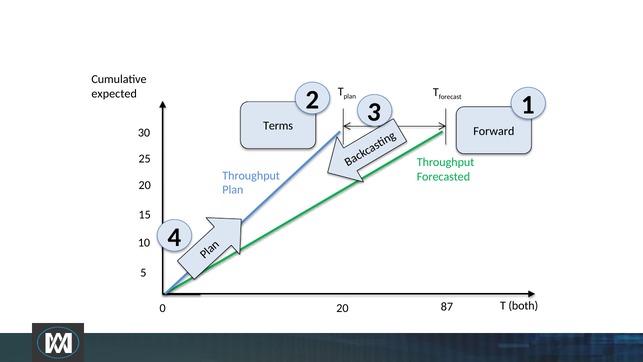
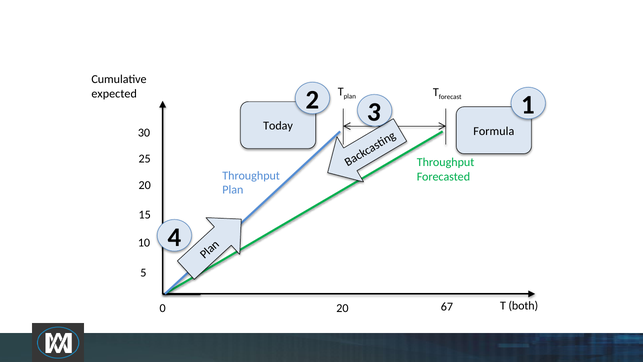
Terms: Terms -> Today (278, 126)
Forward: Forward -> Formula (494, 131)
87: 87 -> 67 (447, 307)
